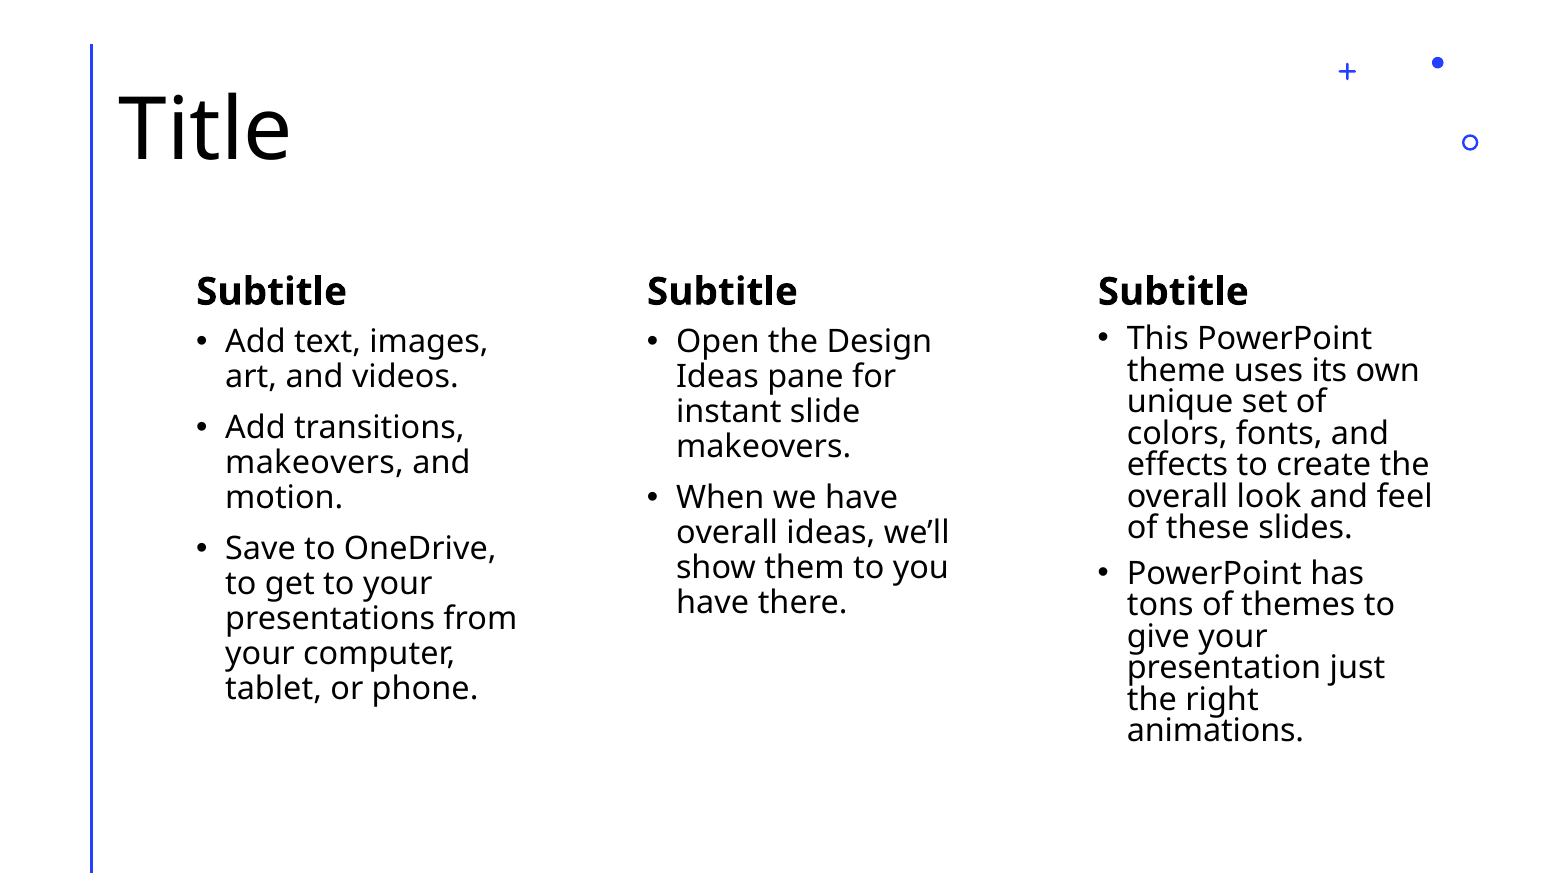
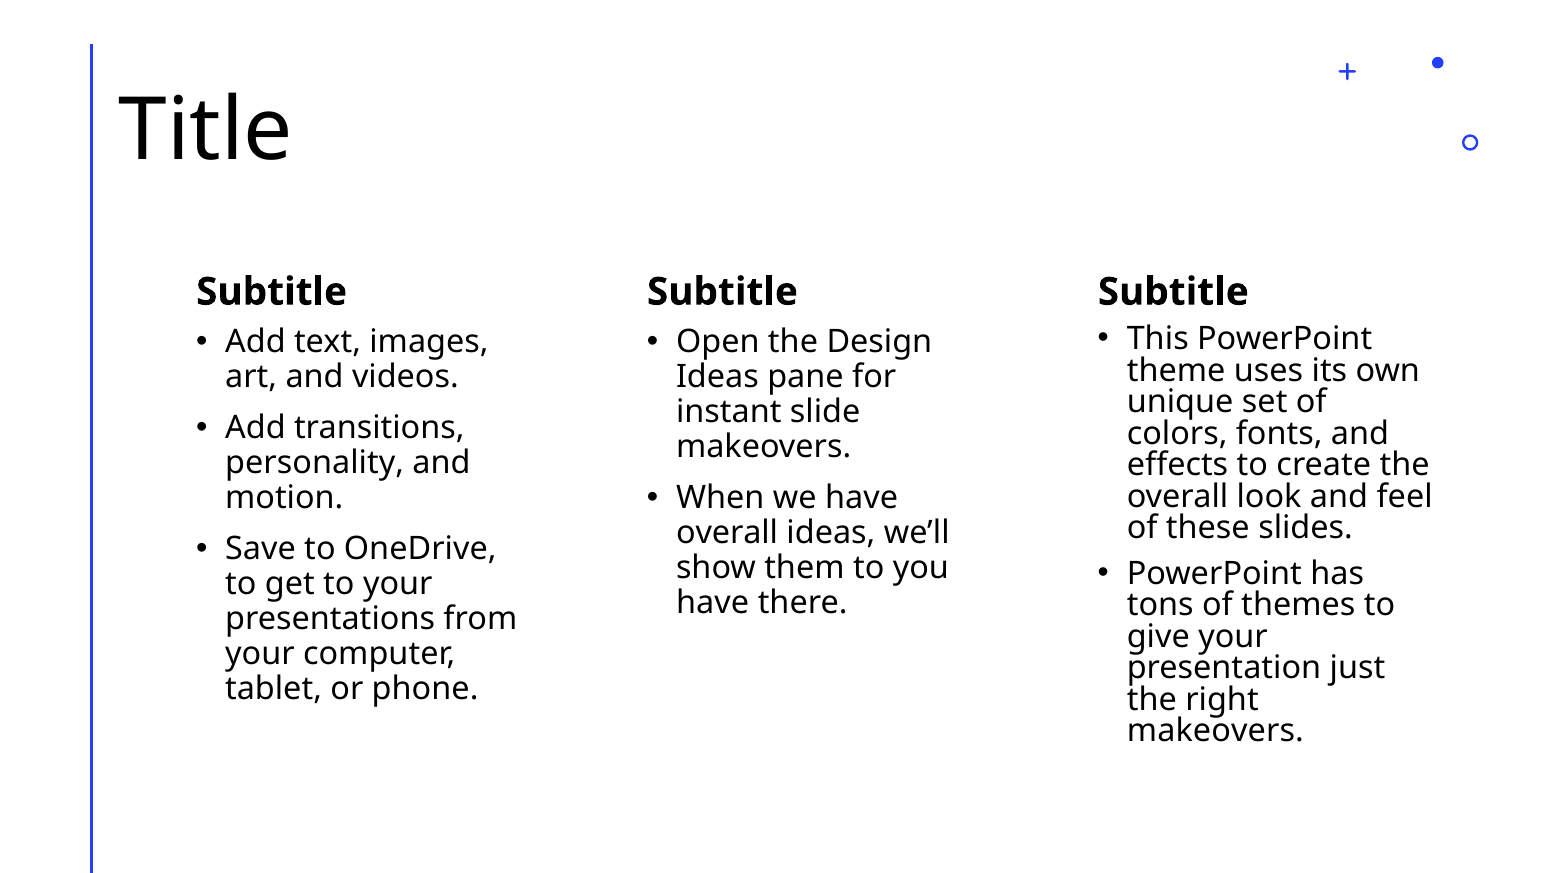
makeovers: makeovers -> personality (315, 463)
animations: animations -> makeovers (1215, 731)
